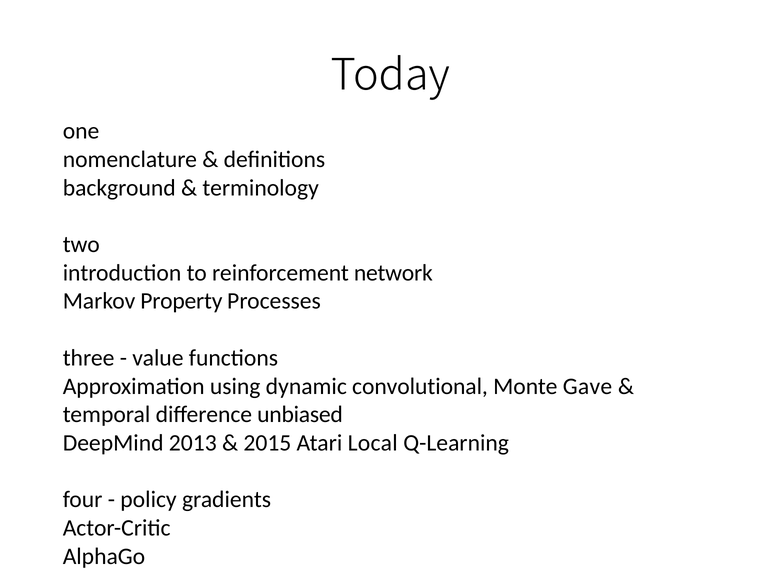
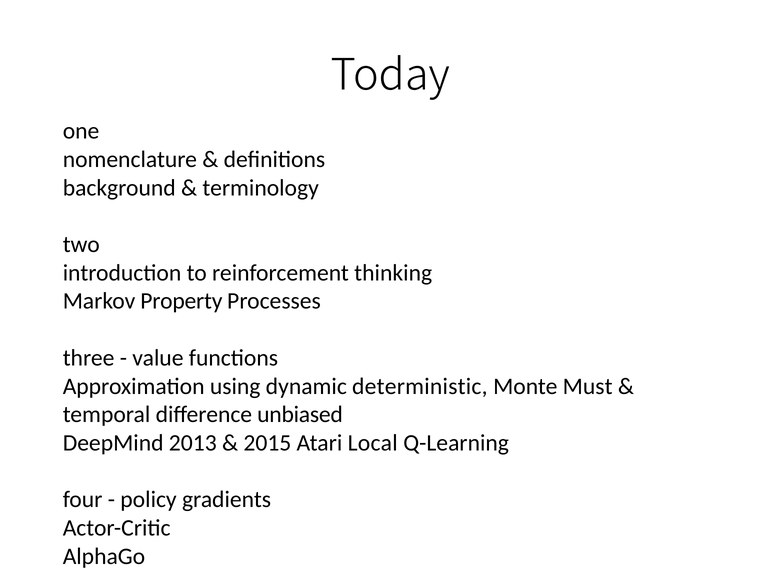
network: network -> thinking (393, 273)
convolutional: convolutional -> deterministic (420, 386)
Gave: Gave -> Must (588, 386)
